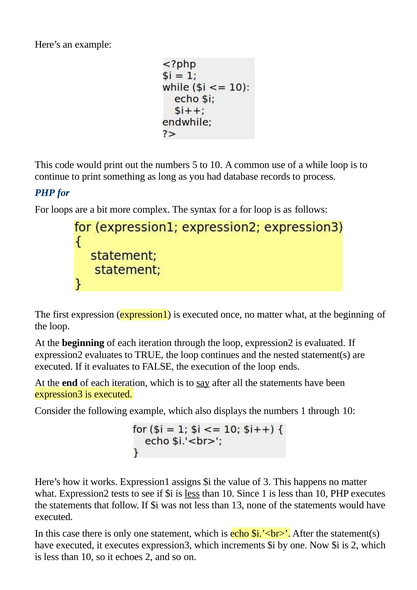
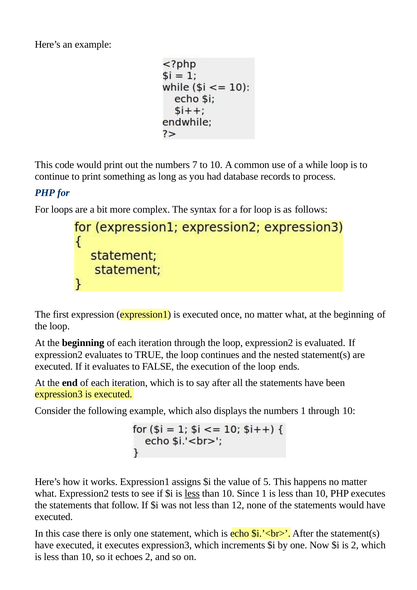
5: 5 -> 7 (195, 165)
say underline: present -> none (203, 383)
3: 3 -> 5 (267, 482)
13: 13 -> 12 (238, 505)
